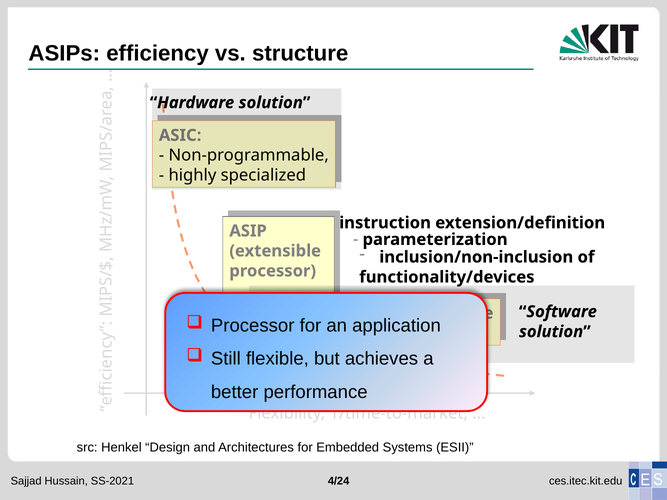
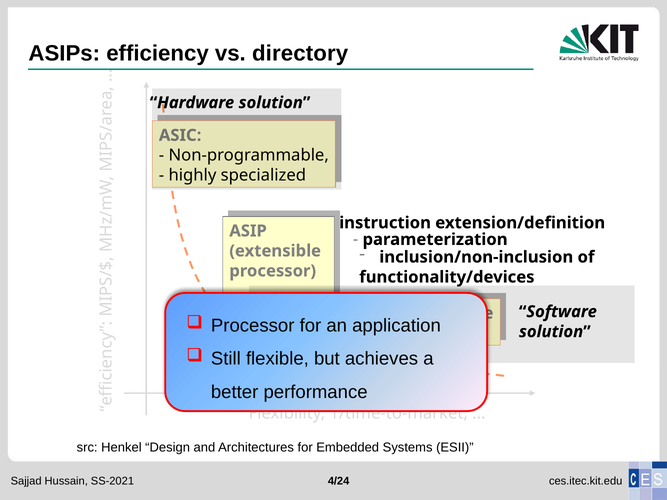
structure: structure -> directory (300, 54)
